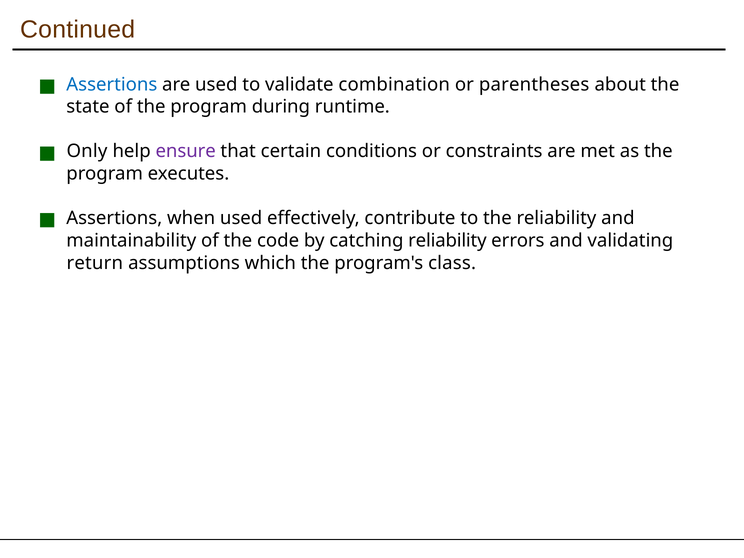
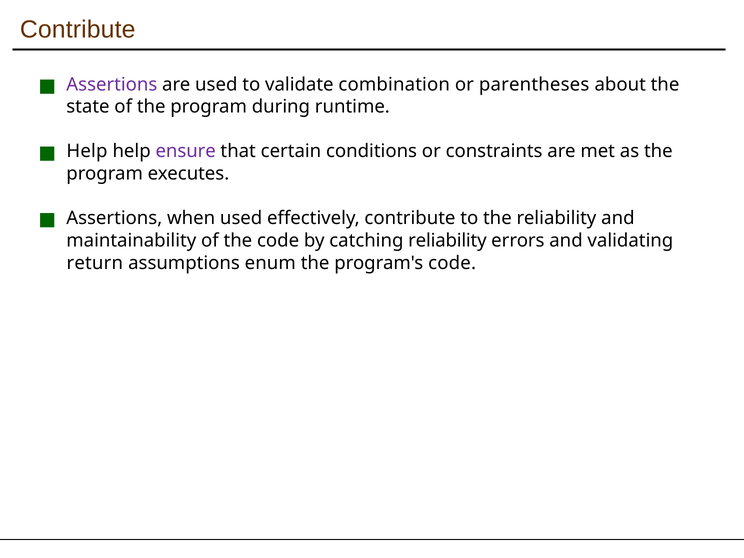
Continued: Continued -> Contribute (78, 30)
Assertions colour: blue -> purple (112, 84)
Only: Only -> Help (87, 151)
which: which -> enum (270, 263)
program's class: class -> code (452, 263)
